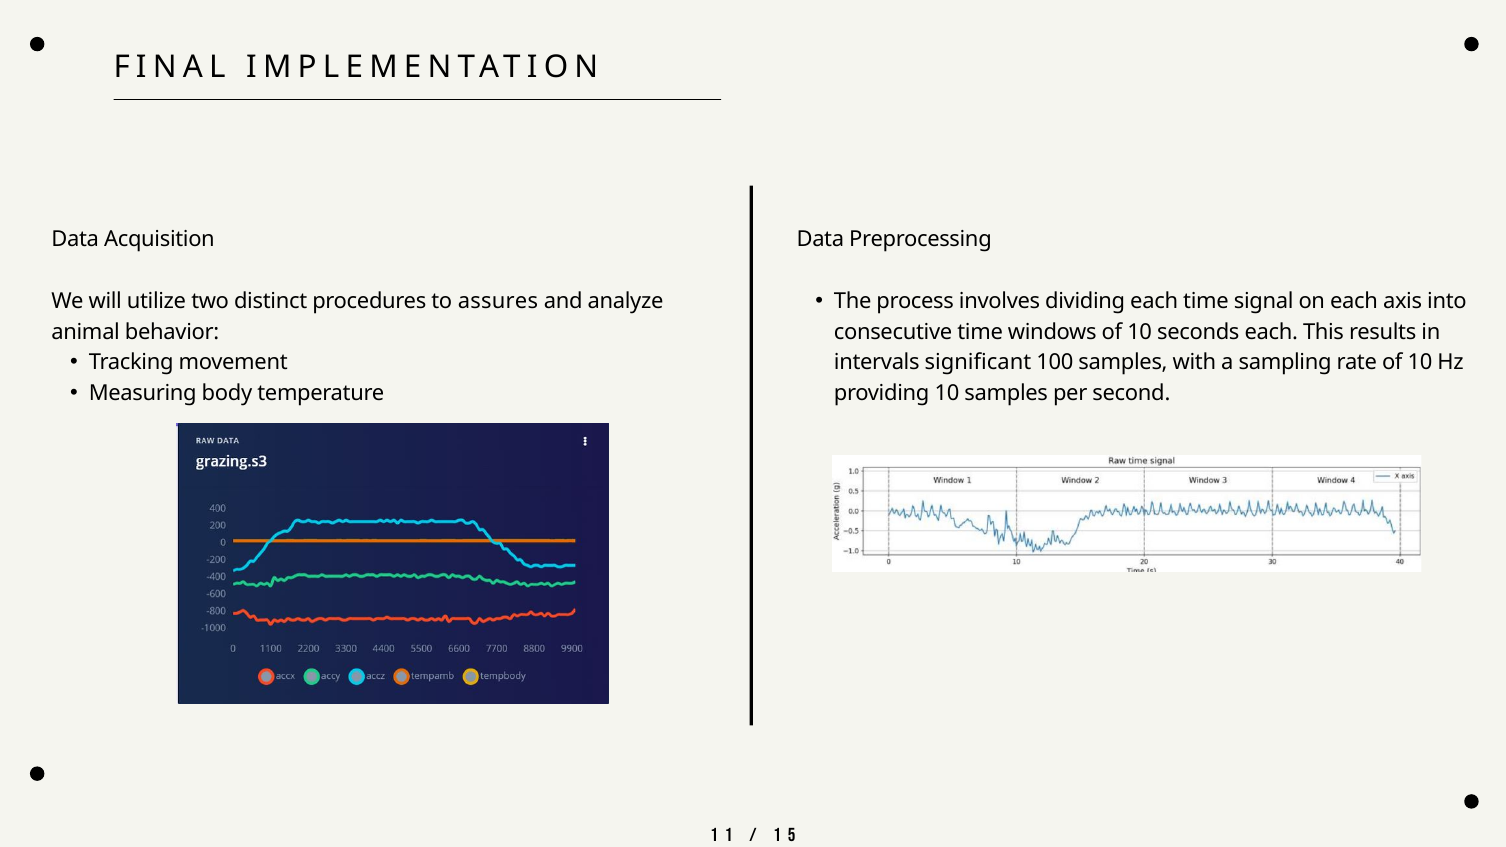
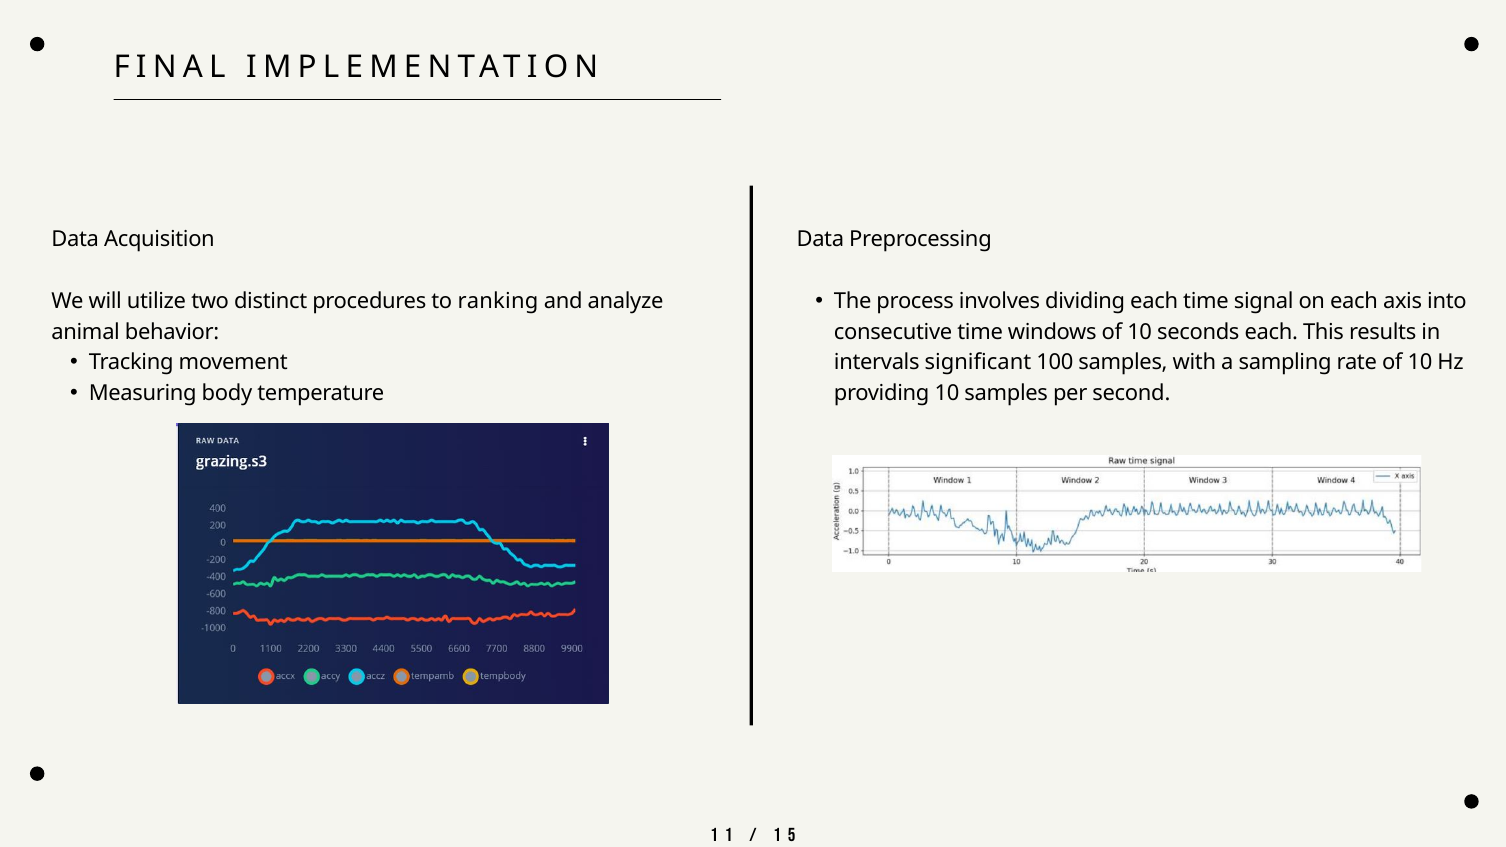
assures: assures -> ranking (498, 301)
